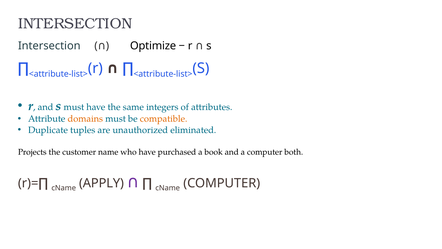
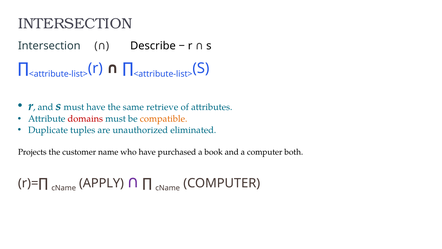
Optimize: Optimize -> Describe (153, 46)
integers: integers -> retrieve (162, 107)
domains colour: orange -> red (85, 119)
